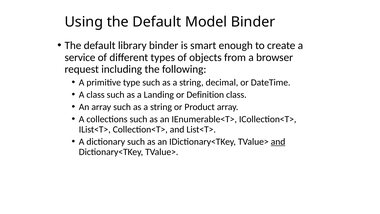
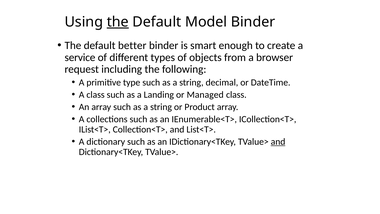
the underline: none -> present (118, 22)
library: library -> better (132, 45)
Definition: Definition -> Managed (205, 95)
